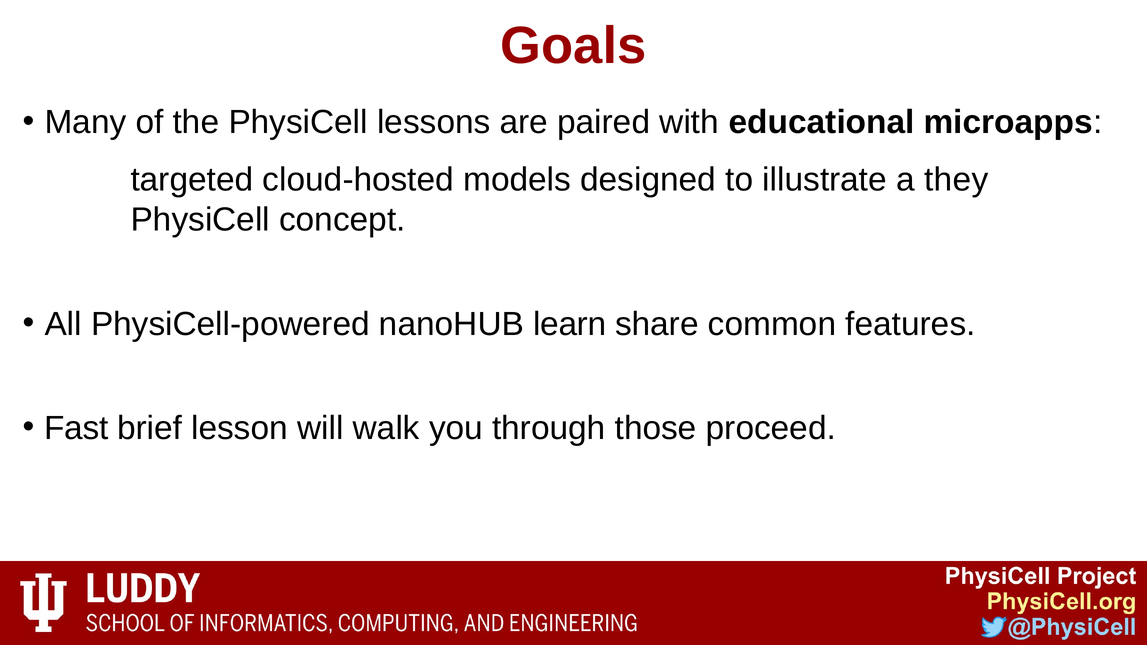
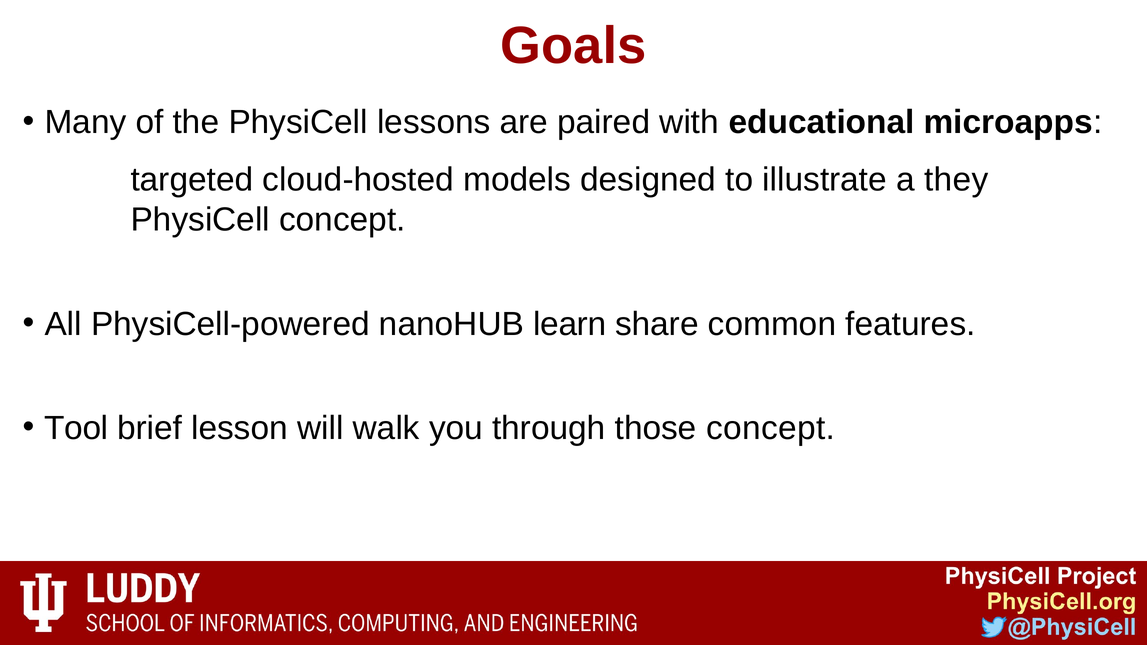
Fast: Fast -> Tool (76, 428)
those proceed: proceed -> concept (771, 428)
